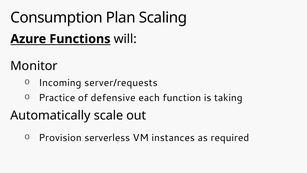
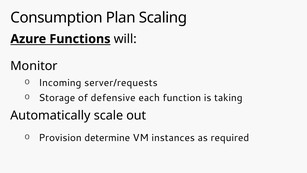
Practice: Practice -> Storage (57, 98)
serverless: serverless -> determine (107, 137)
